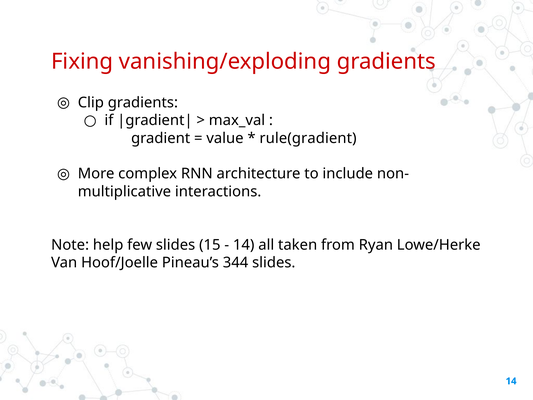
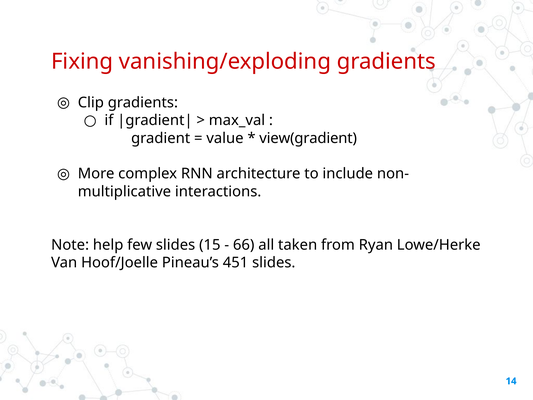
rule(gradient: rule(gradient -> view(gradient (308, 138)
14: 14 -> 66 (244, 245)
344: 344 -> 451 (236, 262)
